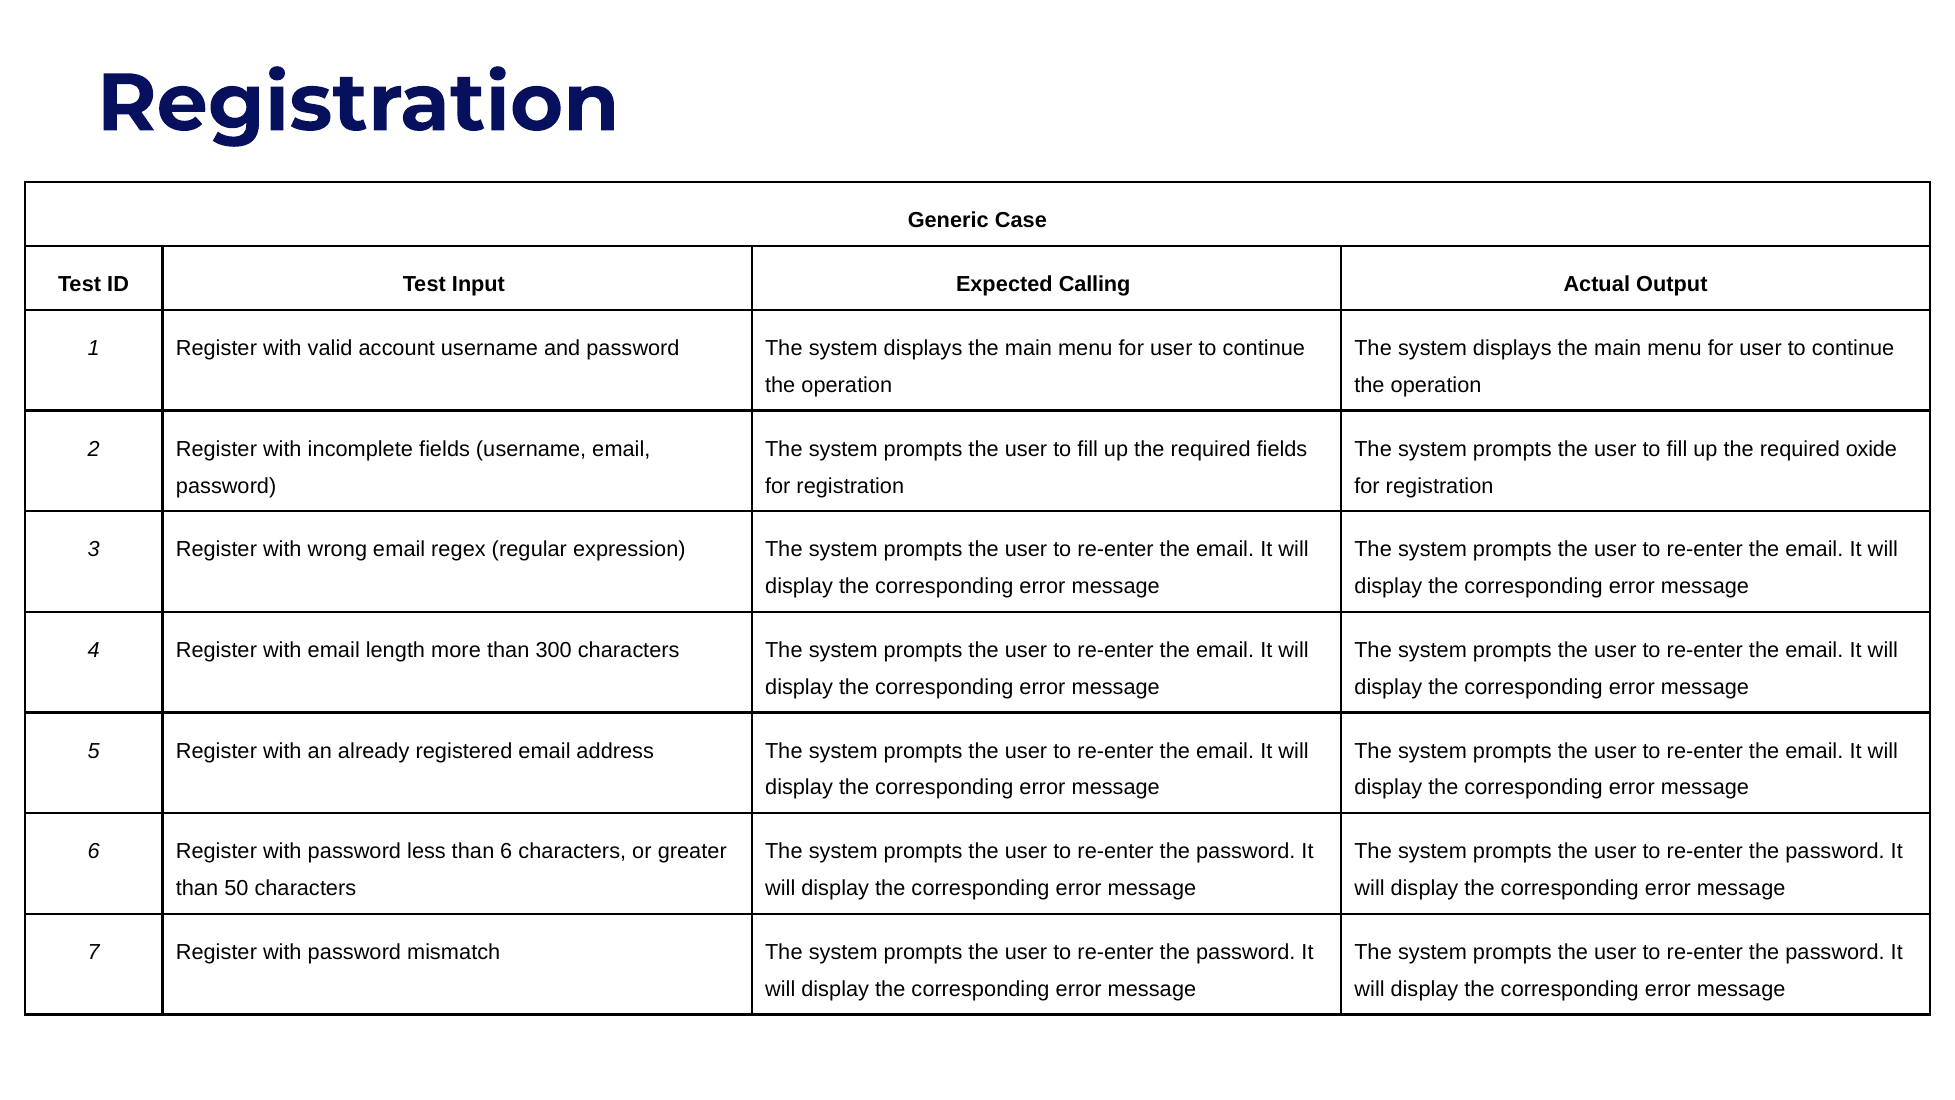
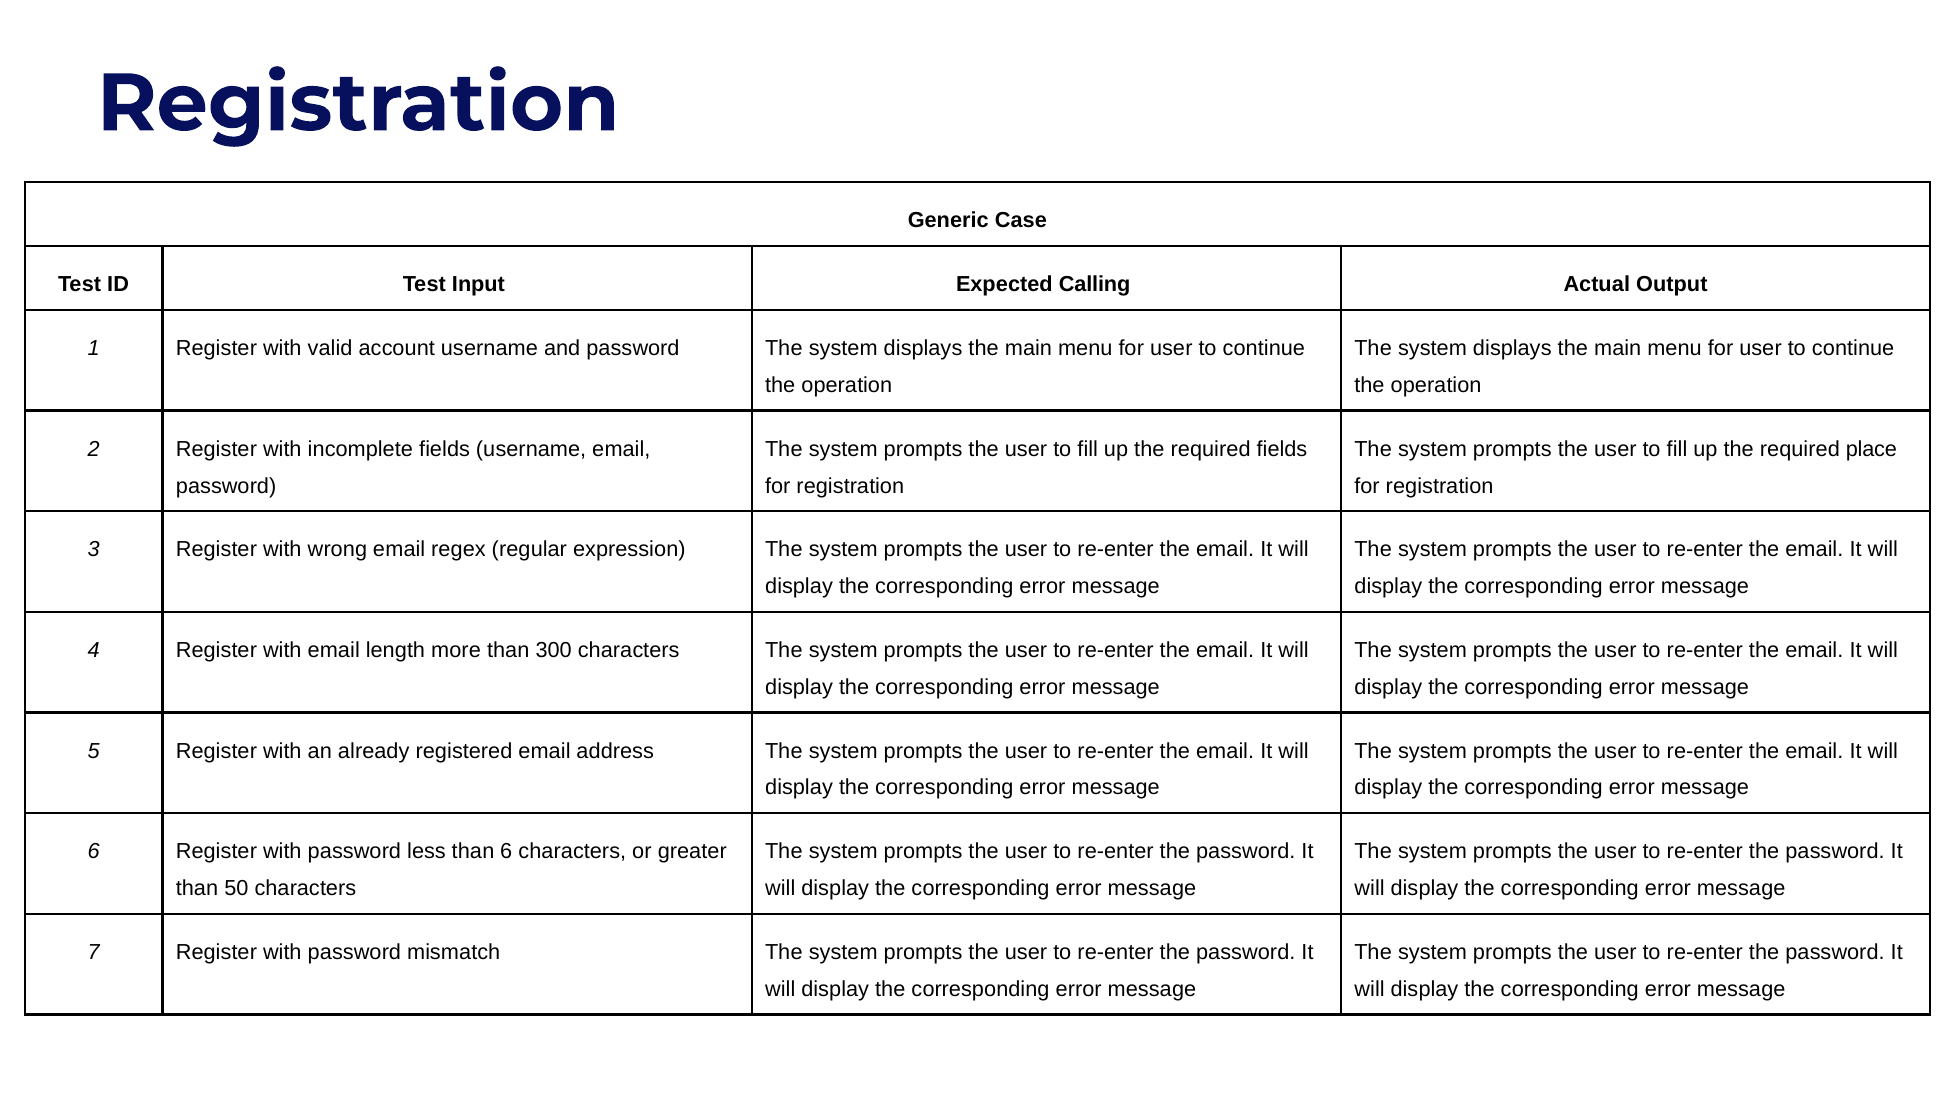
oxide: oxide -> place (1871, 449)
